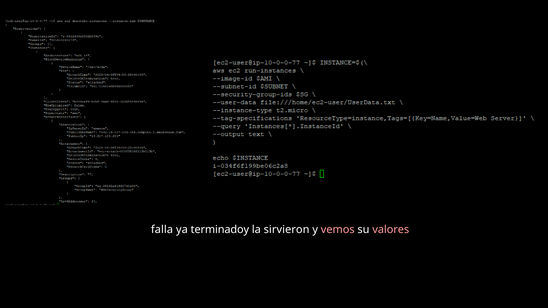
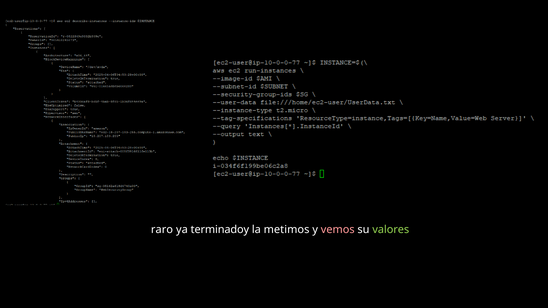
falla: falla -> raro (162, 230)
sirvieron: sirvieron -> metimos (287, 230)
valores colour: pink -> light green (391, 230)
